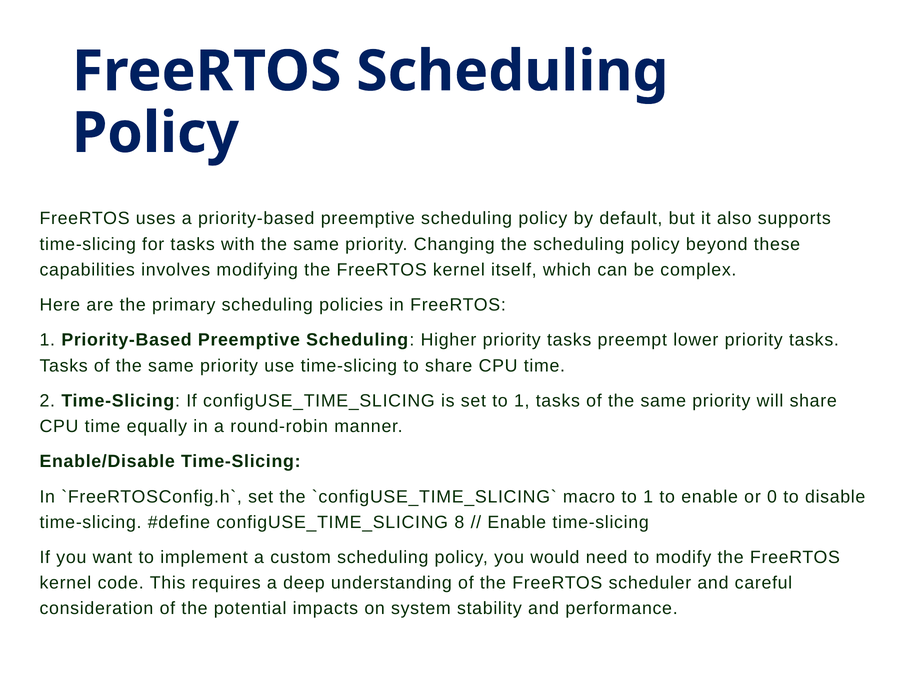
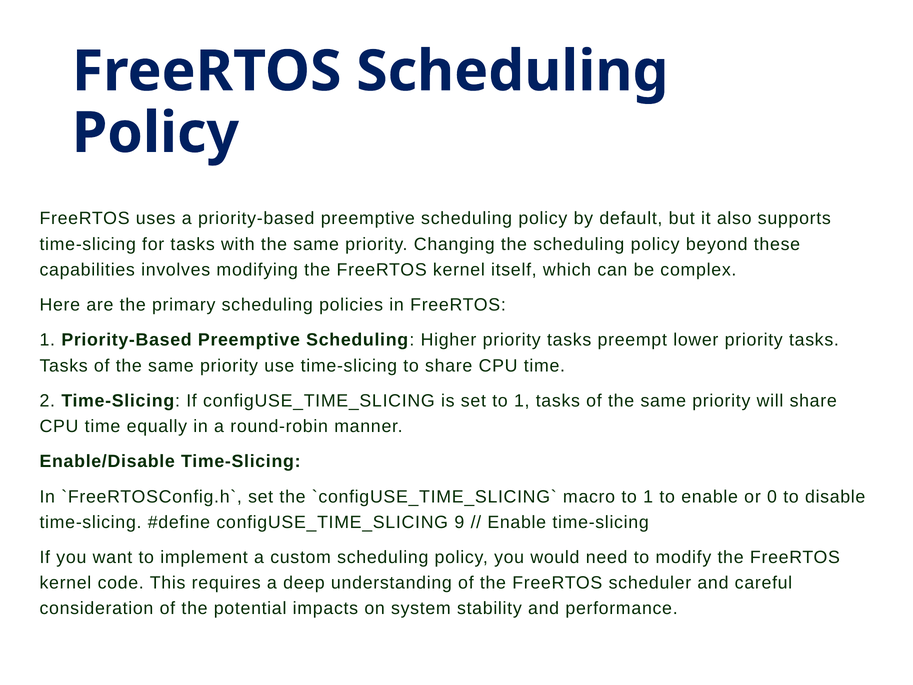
8: 8 -> 9 (459, 522)
